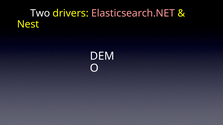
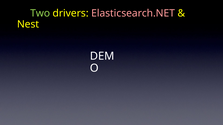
Two colour: white -> light green (40, 13)
